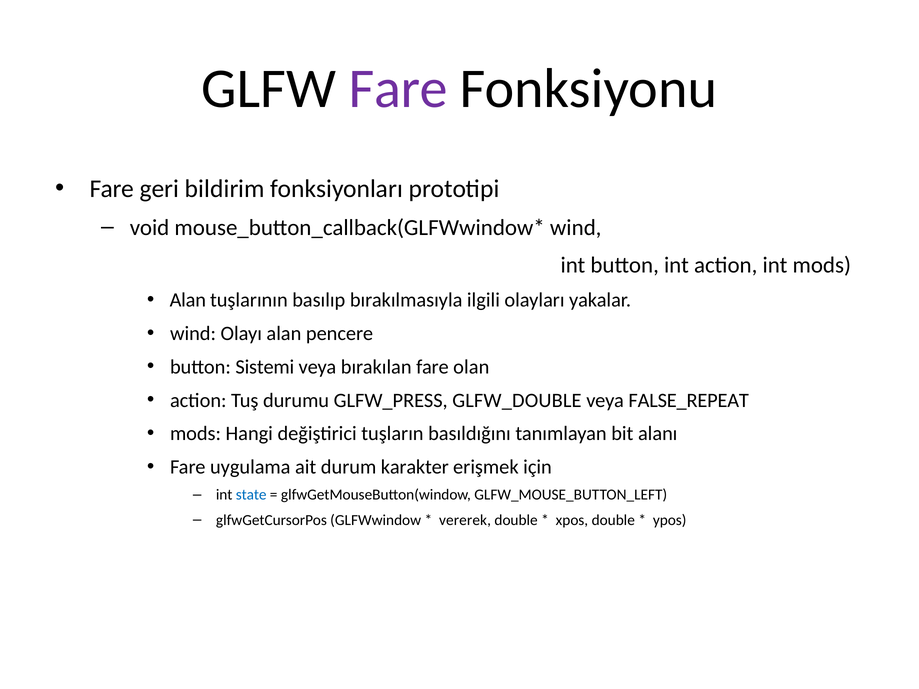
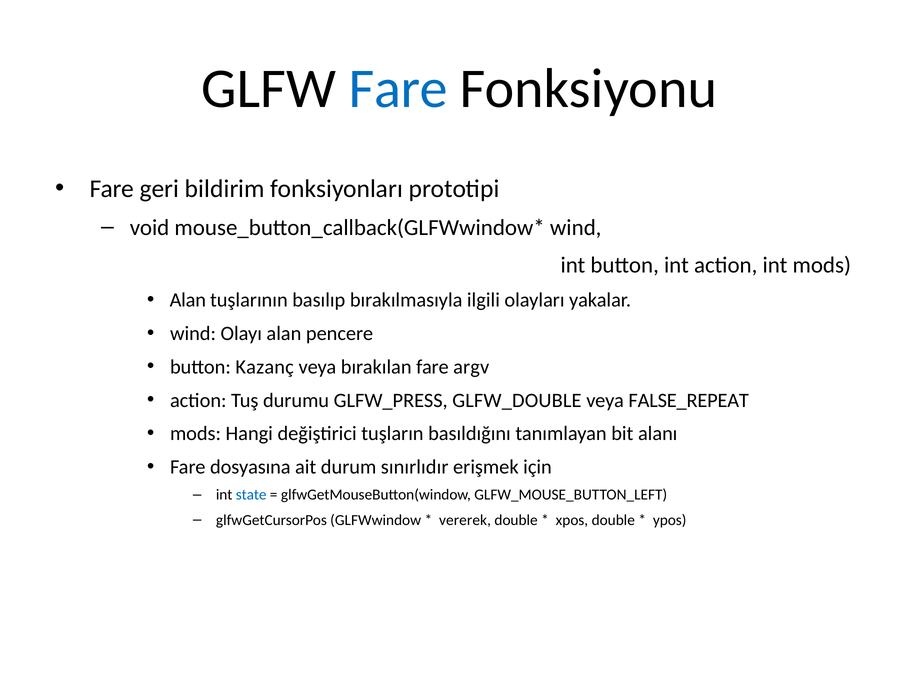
Fare colour: purple -> blue (398, 89)
Sistemi: Sistemi -> Kazanç (265, 367)
olan: olan -> argv (471, 367)
uygulama: uygulama -> dosyasına (250, 467)
karakter: karakter -> sınırlıdır (415, 467)
